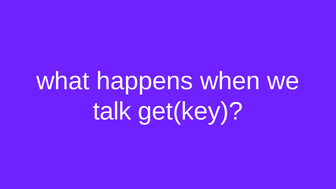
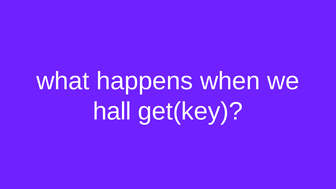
talk: talk -> hall (112, 111)
